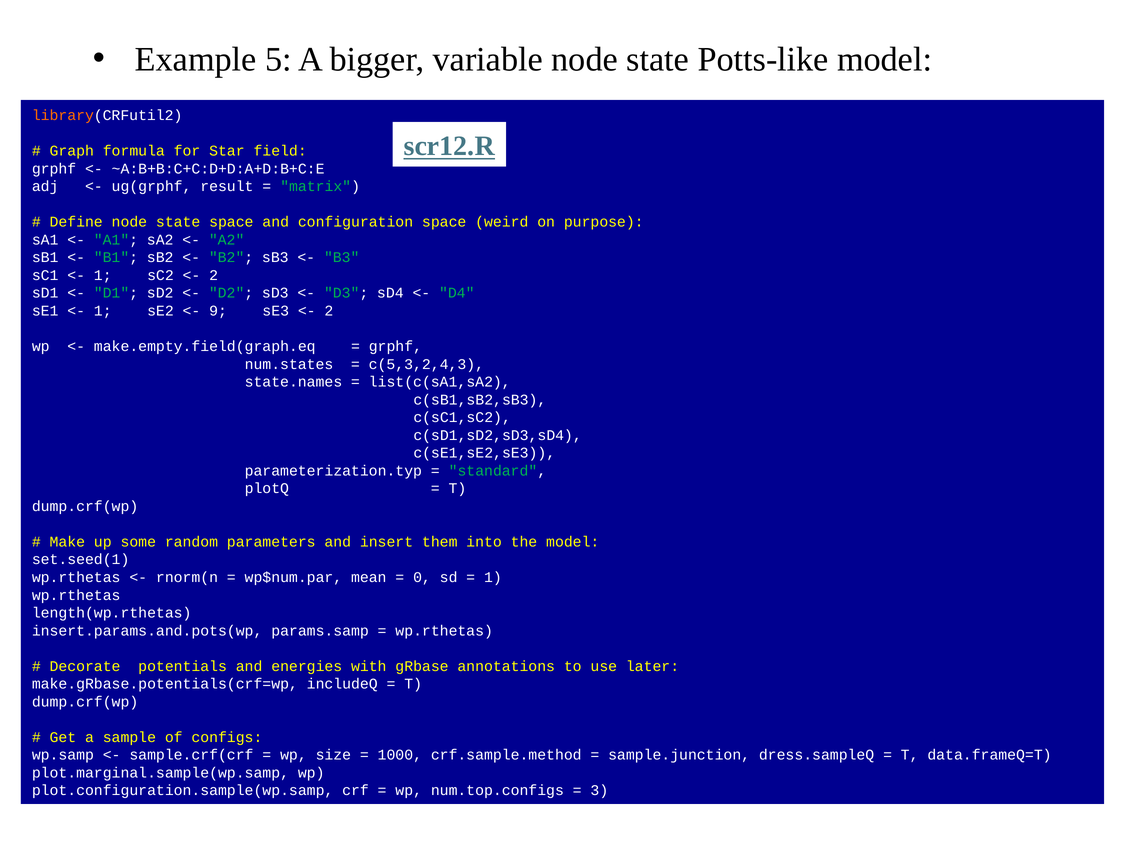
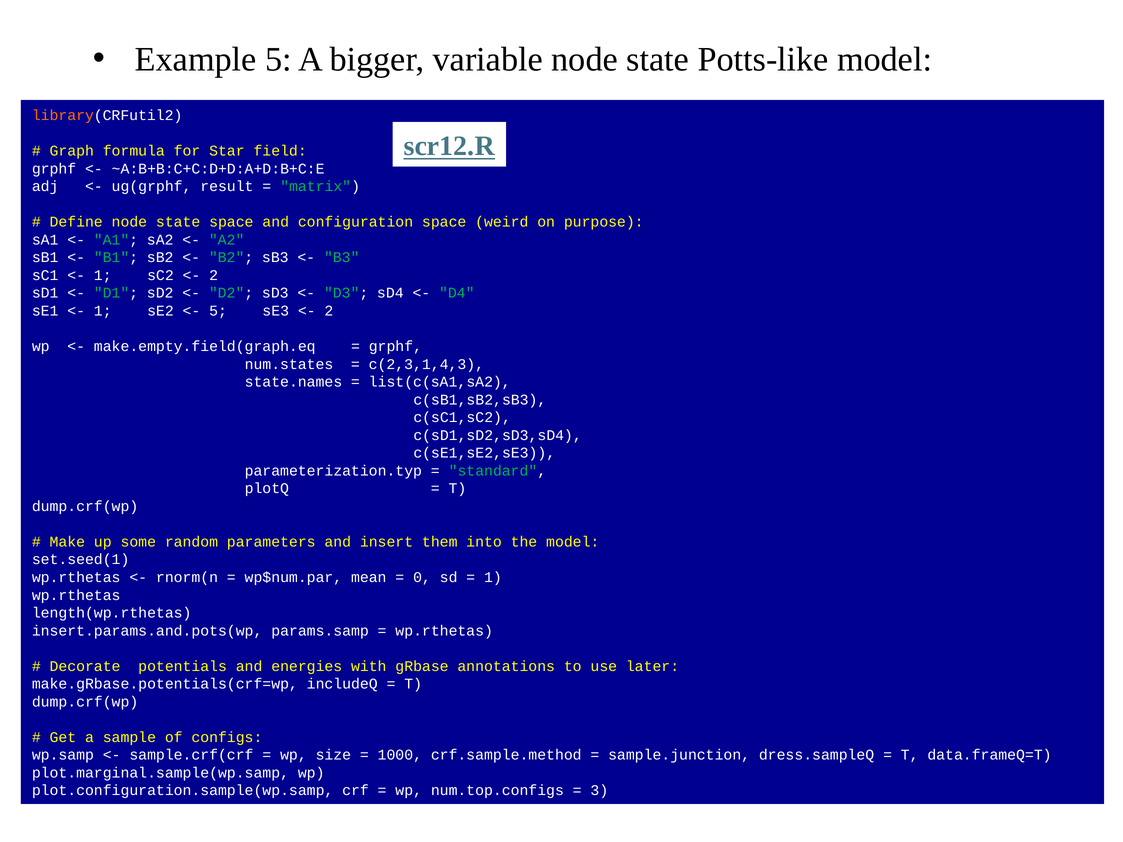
9: 9 -> 5 (218, 311)
c(5,3,2,4,3: c(5,3,2,4,3 -> c(2,3,1,4,3 (426, 364)
